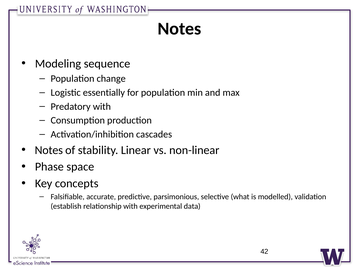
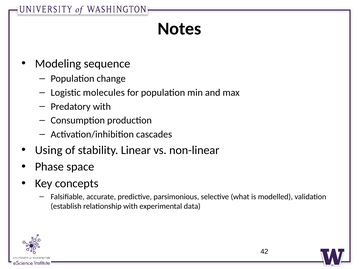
essentially: essentially -> molecules (104, 93)
Notes: Notes -> Using (49, 150)
